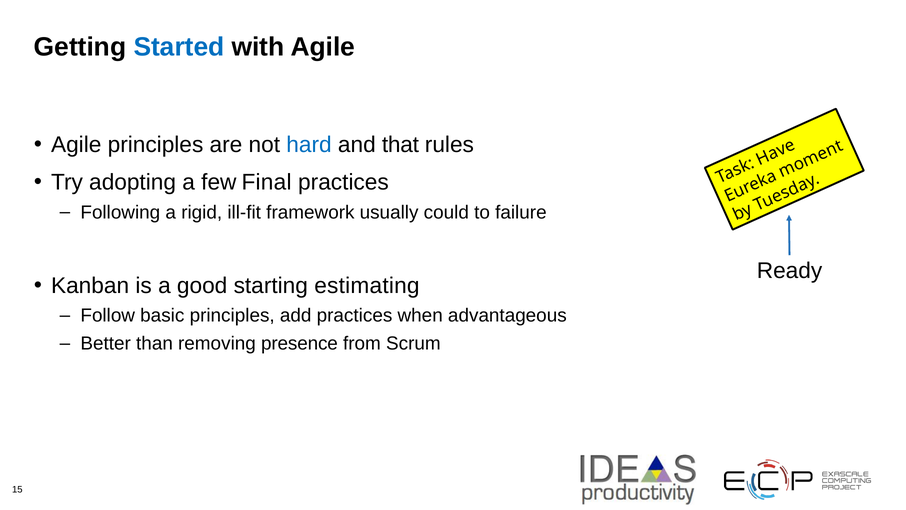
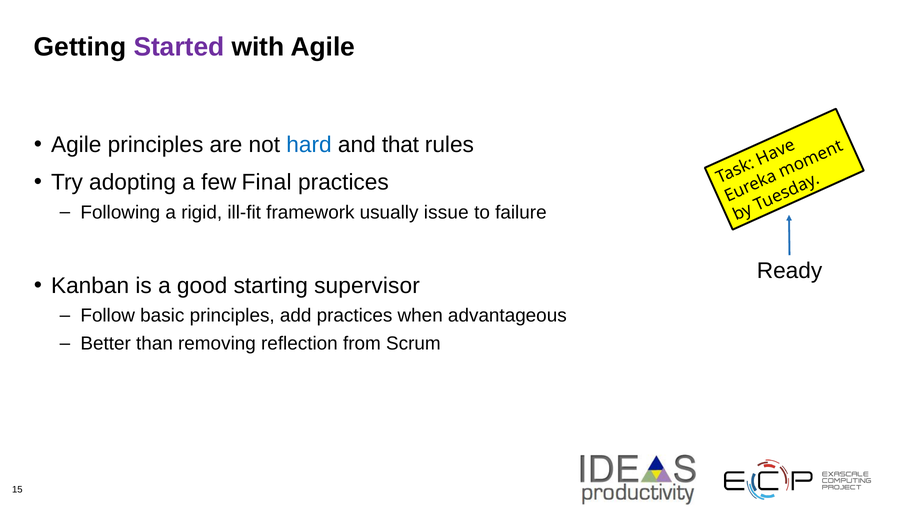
Started colour: blue -> purple (179, 47)
could: could -> issue (446, 212)
estimating: estimating -> supervisor (367, 286)
presence: presence -> reflection (299, 344)
